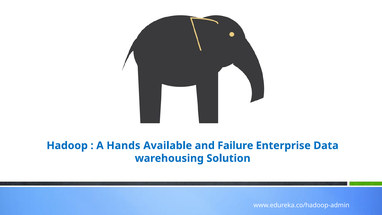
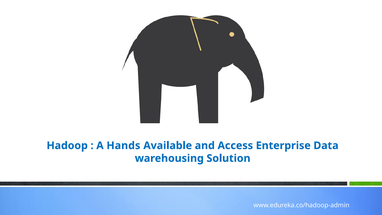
Failure: Failure -> Access (235, 146)
